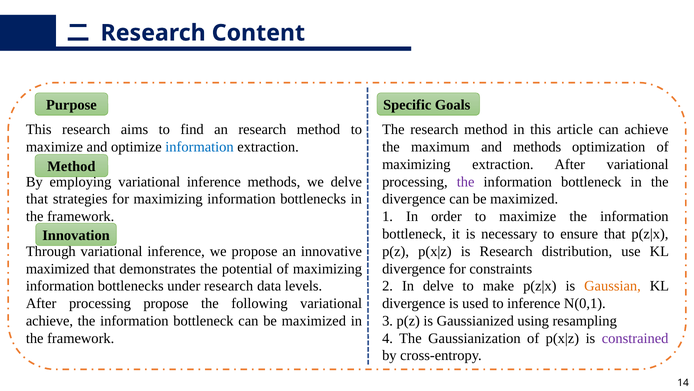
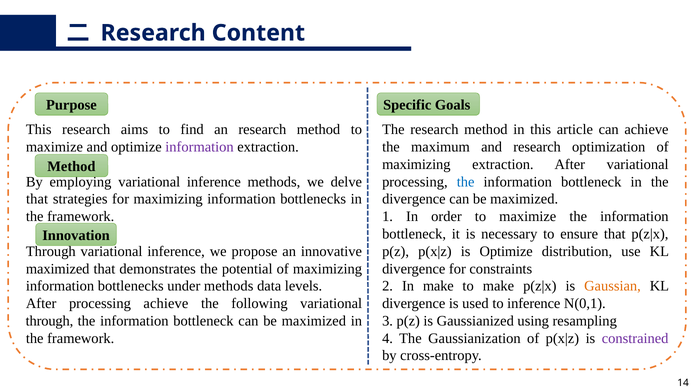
information colour: blue -> purple (200, 147)
and methods: methods -> research (537, 147)
the colour: purple -> blue (466, 182)
is Research: Research -> Optimize (506, 251)
under research: research -> methods (229, 286)
In delve: delve -> make (438, 286)
processing propose: propose -> achieve (166, 303)
achieve: achieve -> through (49, 320)
